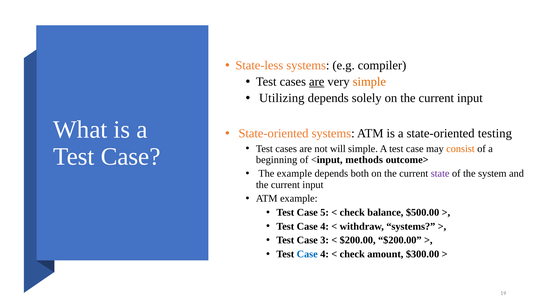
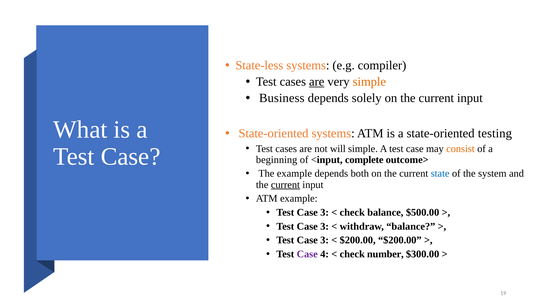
Utilizing: Utilizing -> Business (282, 98)
methods: methods -> complete (364, 160)
state colour: purple -> blue (440, 174)
current underline: none -> present (285, 185)
5: 5 -> 3 (325, 213)
4: 4 -> 3 (325, 226)
withdraw systems: systems -> balance (411, 226)
Case colour: blue -> purple (307, 254)
amount: amount -> number (385, 254)
